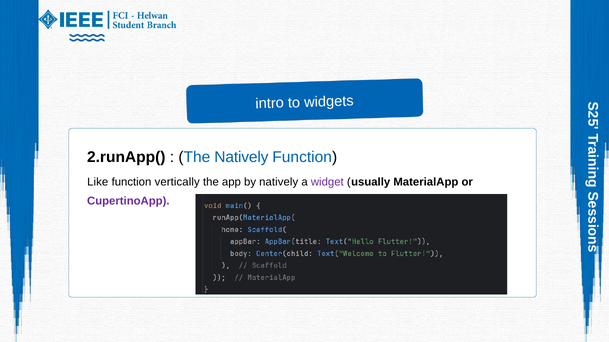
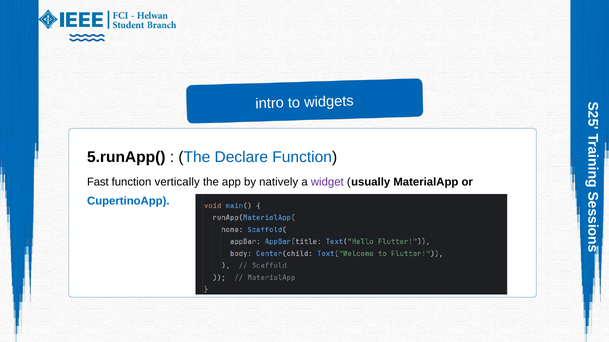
2.runApp(: 2.runApp( -> 5.runApp( (126, 157)
The Natively: Natively -> Declare (241, 157)
Like: Like -> Fast (98, 182)
CupertinoApp colour: purple -> blue (128, 201)
